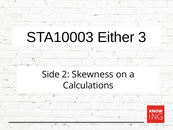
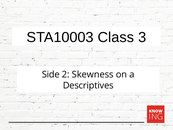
Either: Either -> Class (116, 37)
Calculations: Calculations -> Descriptives (88, 85)
